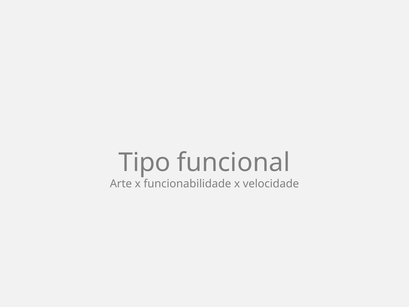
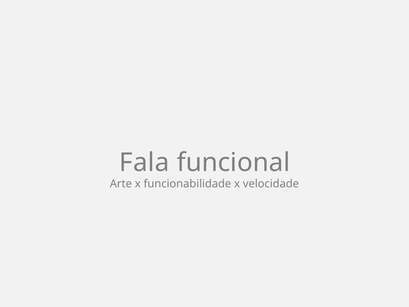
Tipo: Tipo -> Fala (144, 162)
